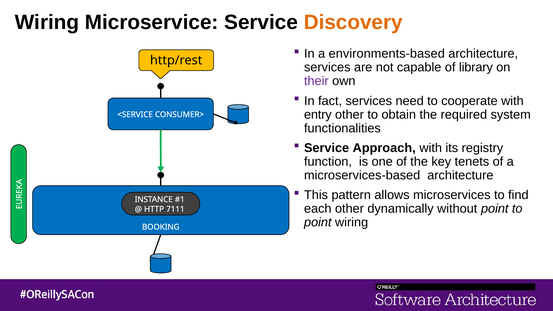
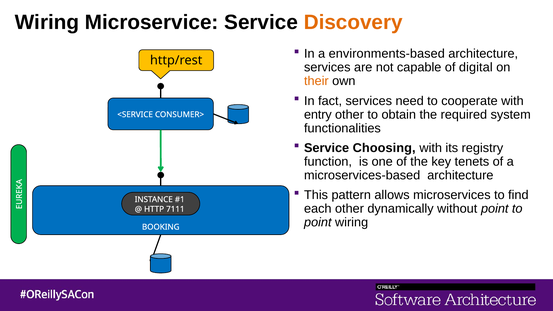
library: library -> digital (476, 67)
their colour: purple -> orange (316, 81)
Approach: Approach -> Choosing (384, 148)
